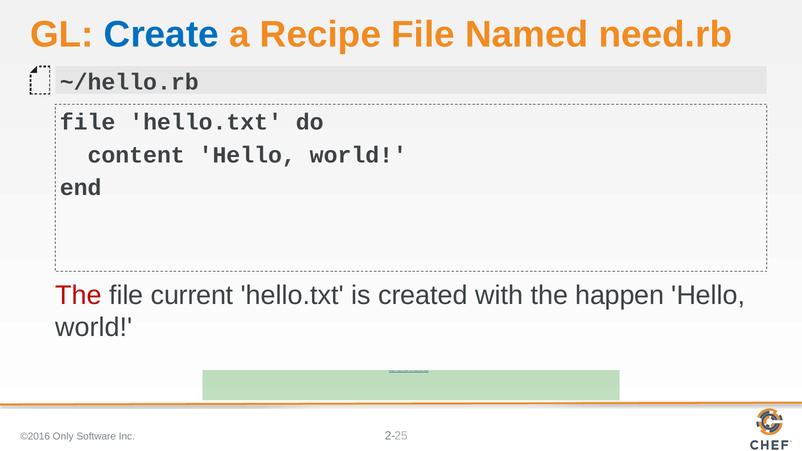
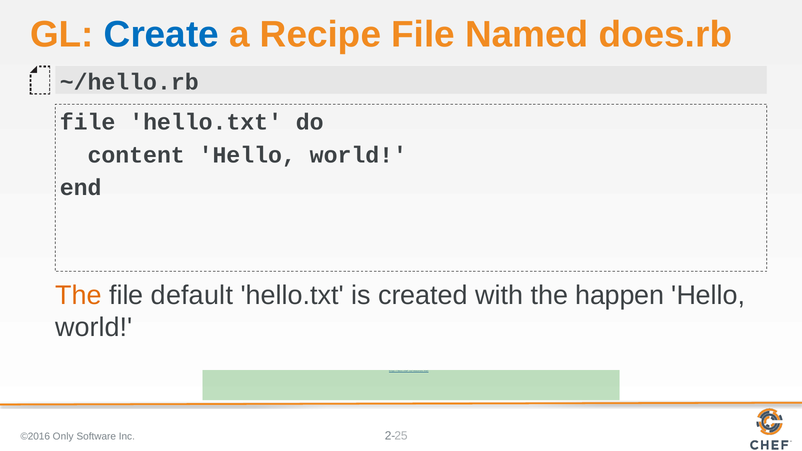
need.rb: need.rb -> does.rb (665, 35)
The colour: red -> orange (78, 295)
current: current -> default (192, 295)
